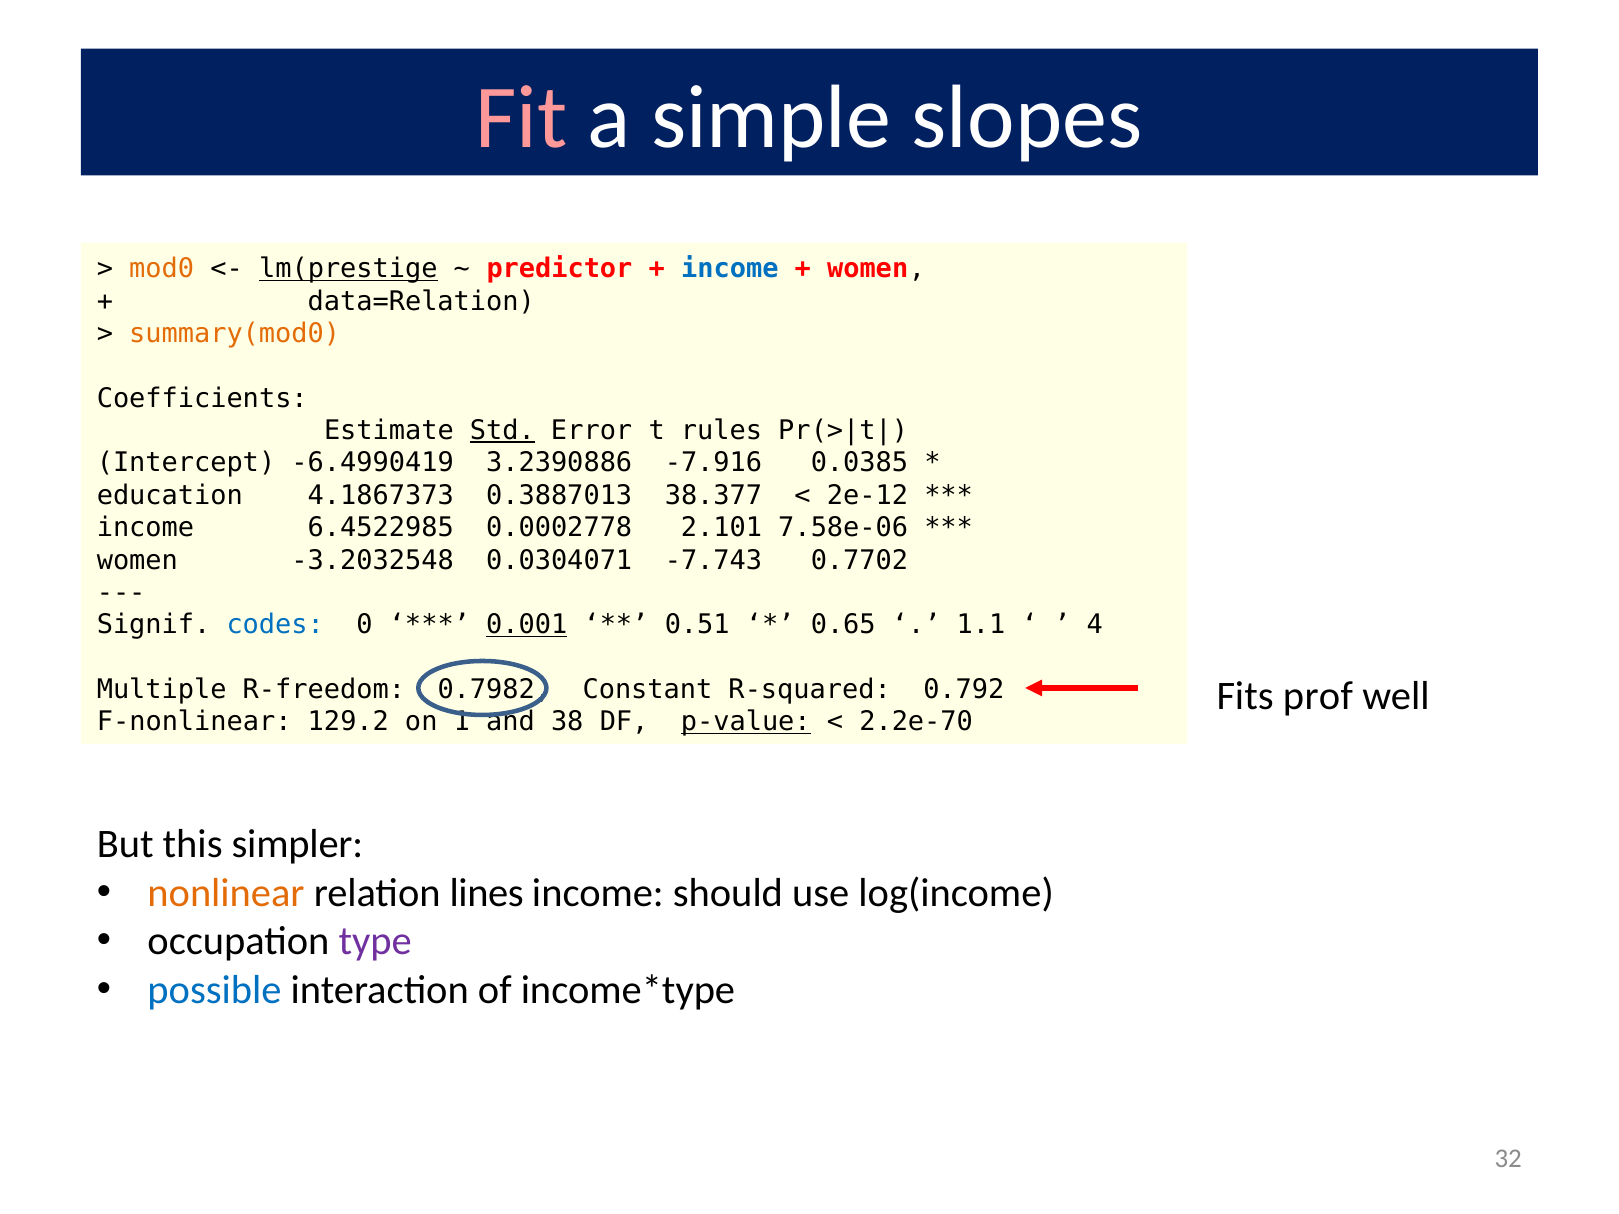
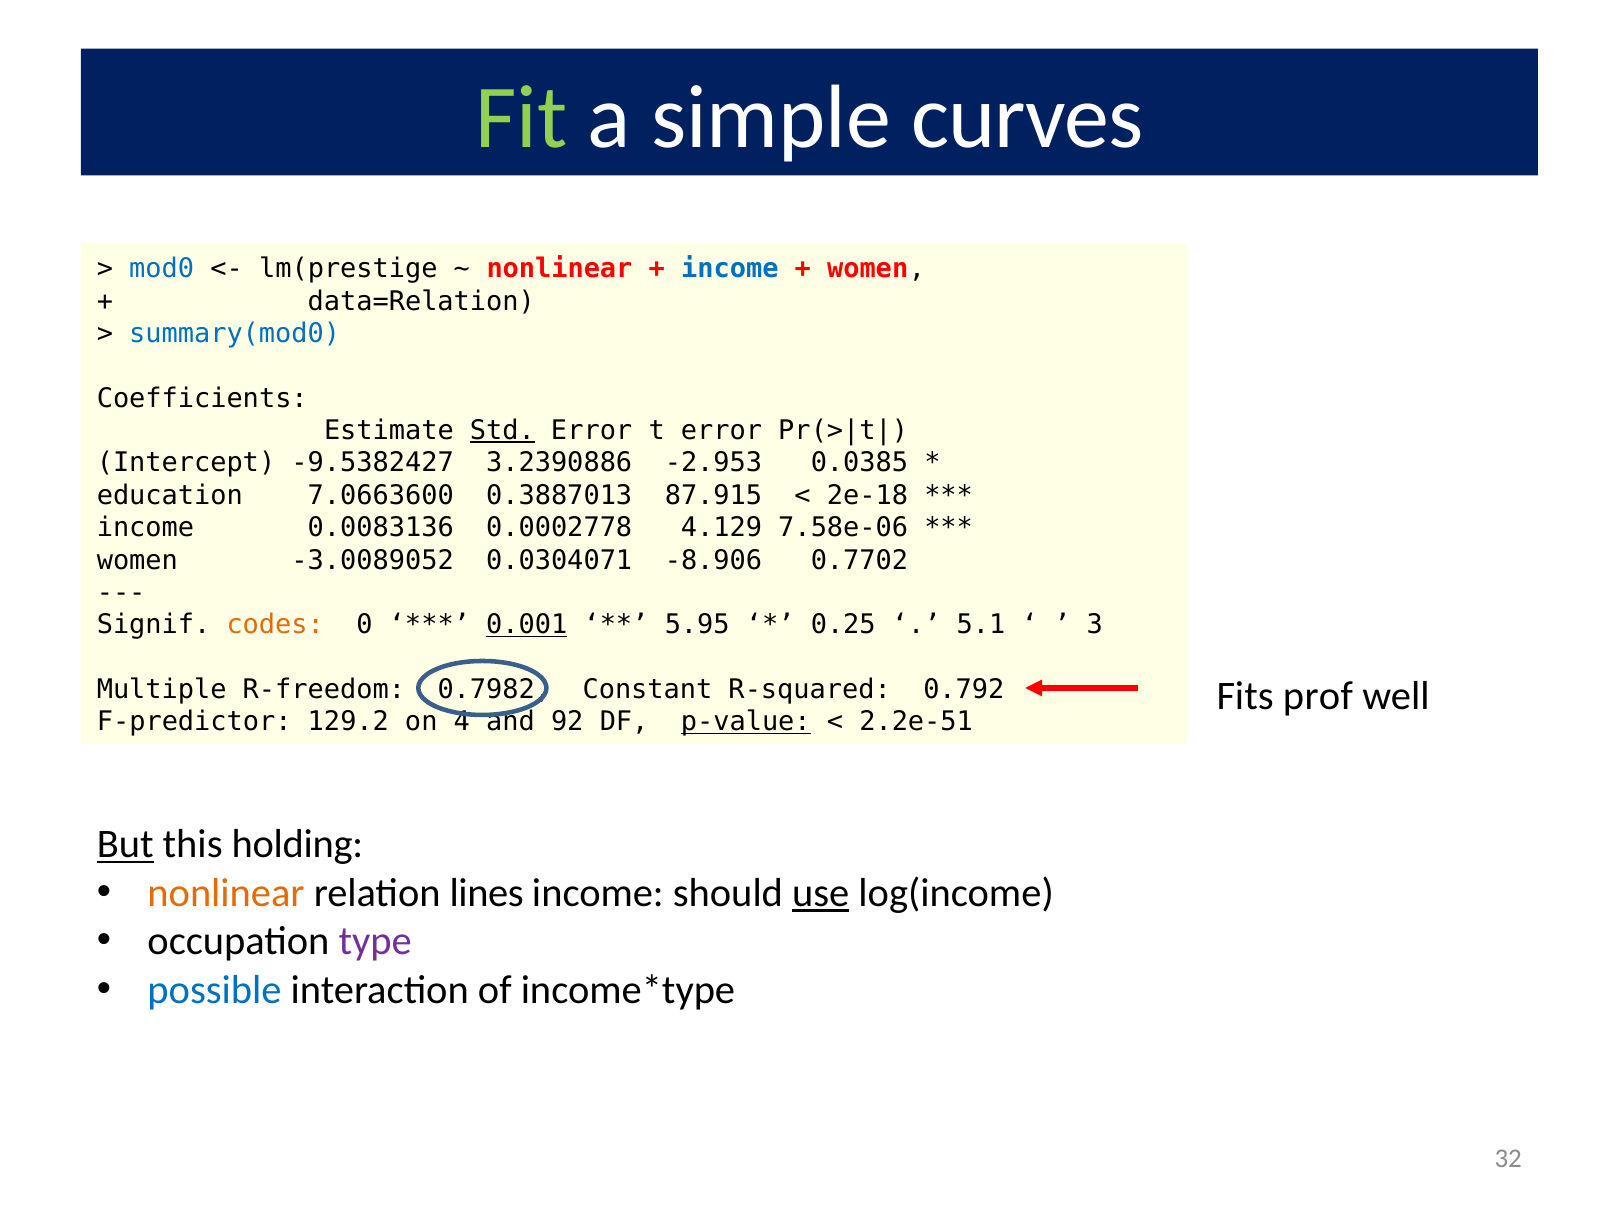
Fit colour: pink -> light green (522, 118)
slopes: slopes -> curves (1027, 118)
mod0 colour: orange -> blue (162, 269)
lm(prestige underline: present -> none (348, 269)
predictor: predictor -> nonlinear (559, 269)
summary(mod0 colour: orange -> blue (235, 334)
t rules: rules -> error (721, 431)
-6.4990419: -6.4990419 -> -9.5382427 (373, 463)
-7.916: -7.916 -> -2.953 (713, 463)
4.1867373: 4.1867373 -> 7.0663600 (381, 495)
38.377: 38.377 -> 87.915 (713, 495)
2e-12: 2e-12 -> 2e-18 (868, 495)
6.4522985: 6.4522985 -> 0.0083136 (381, 528)
2.101: 2.101 -> 4.129 (722, 528)
-3.2032548: -3.2032548 -> -3.0089052 (373, 560)
-7.743: -7.743 -> -8.906 (713, 560)
codes colour: blue -> orange (275, 625)
0.51: 0.51 -> 5.95 (697, 625)
0.65: 0.65 -> 0.25 (843, 625)
1.1: 1.1 -> 5.1 (981, 625)
4: 4 -> 3 (1095, 625)
F-nonlinear: F-nonlinear -> F-predictor (194, 722)
1: 1 -> 4 (462, 722)
38: 38 -> 92 (567, 722)
2.2e-70: 2.2e-70 -> 2.2e-51 (916, 722)
But underline: none -> present (125, 845)
simpler: simpler -> holding (297, 845)
use underline: none -> present (821, 893)
